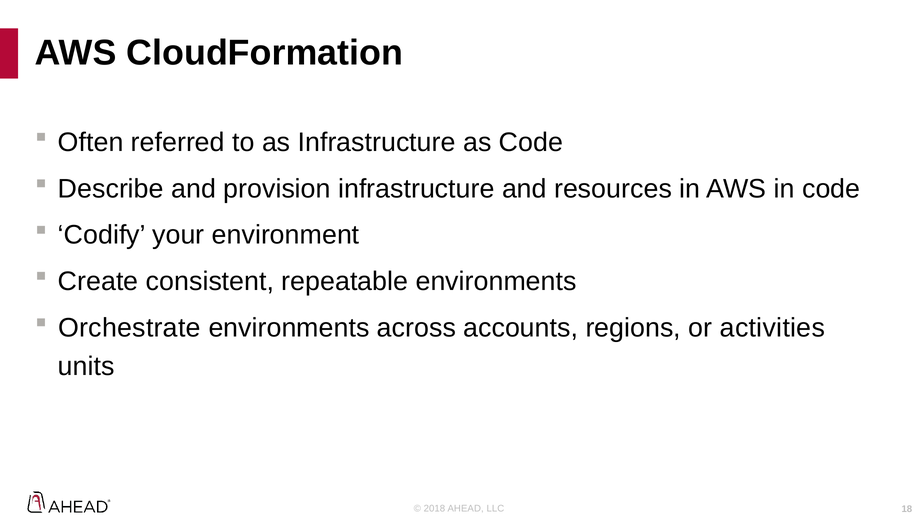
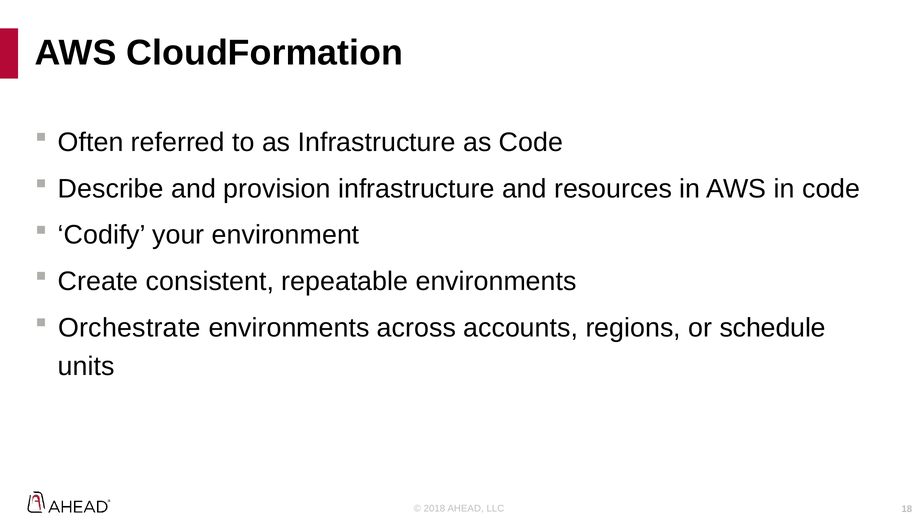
activities: activities -> schedule (773, 327)
